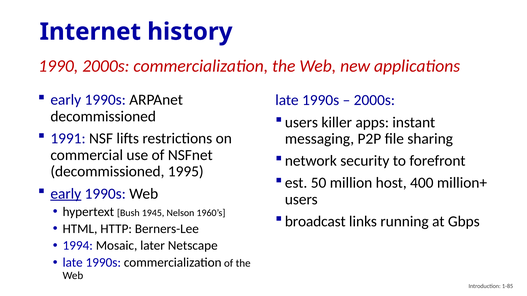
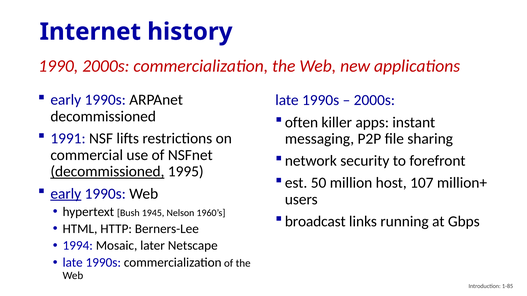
users: users -> often (301, 122)
decommissioned underline: none -> present (107, 172)
400: 400 -> 107 (422, 183)
